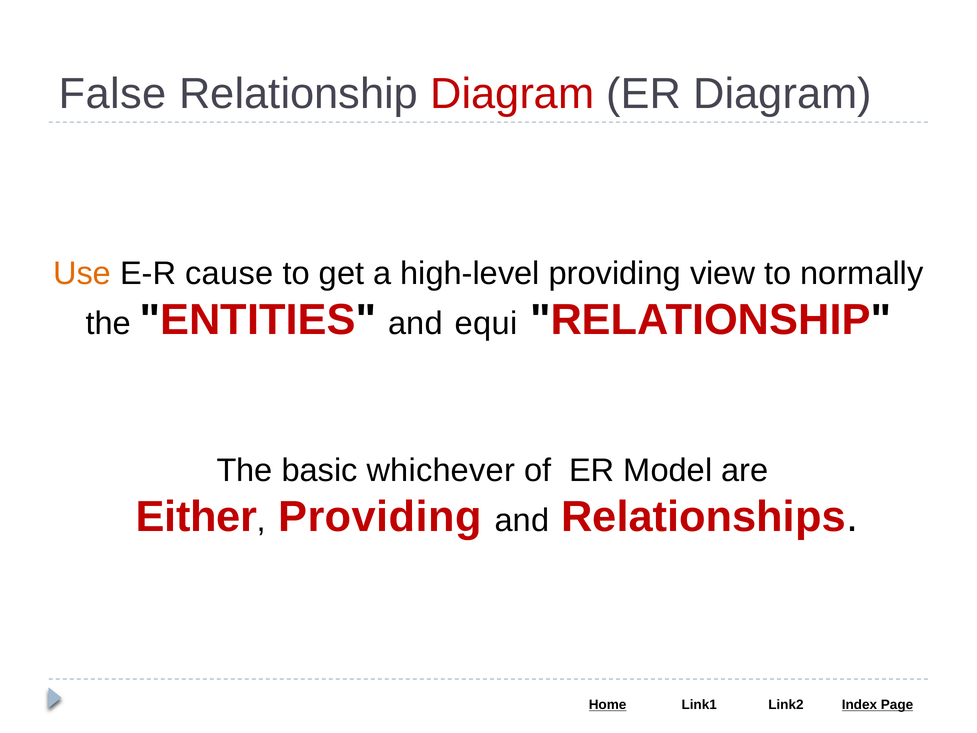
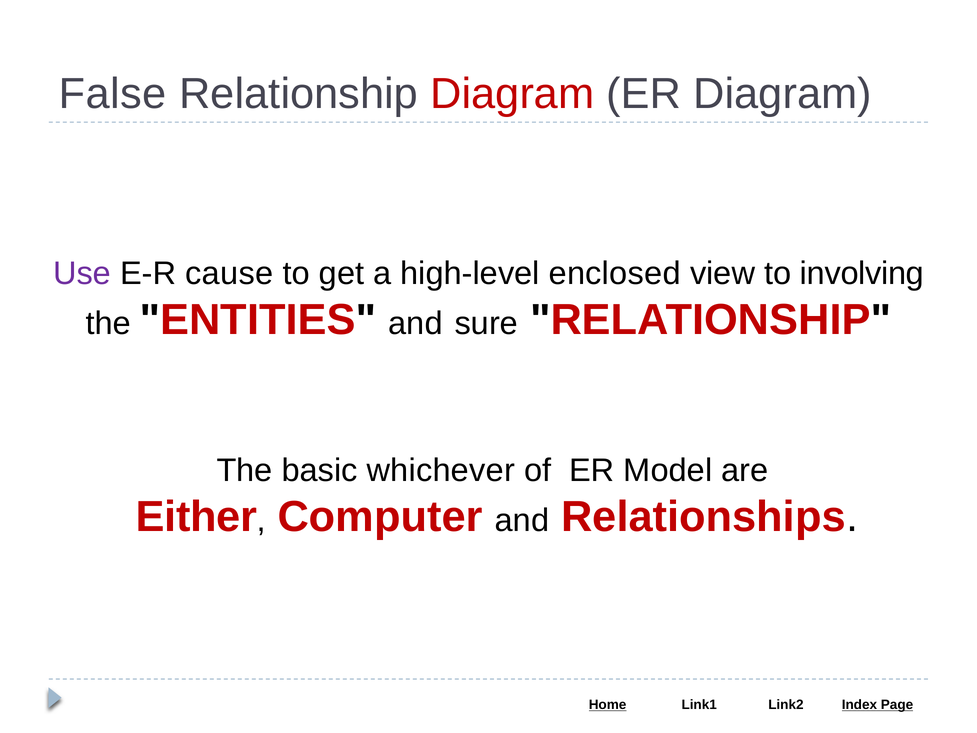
Use colour: orange -> purple (82, 273)
high-level providing: providing -> enclosed (615, 273)
normally: normally -> involving (862, 273)
equi: equi -> sure (486, 323)
Providing: Providing -> Computer (380, 517)
